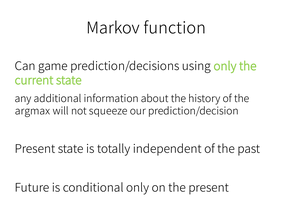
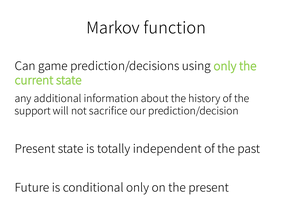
argmax: argmax -> support (33, 112)
squeeze: squeeze -> sacrifice (108, 112)
